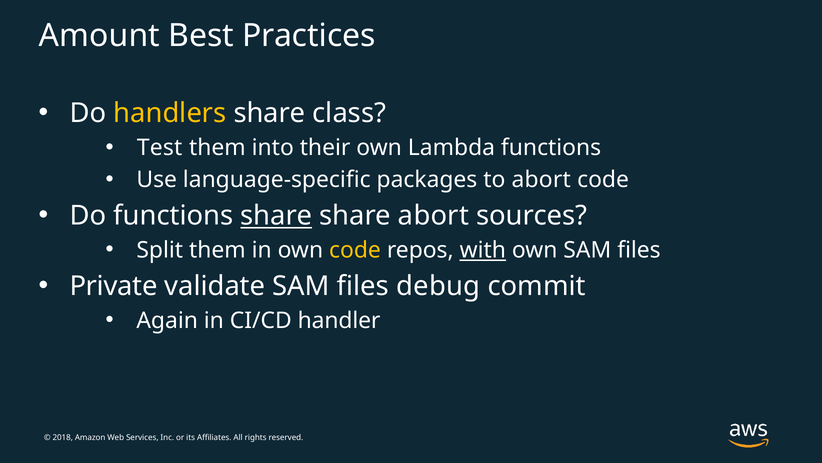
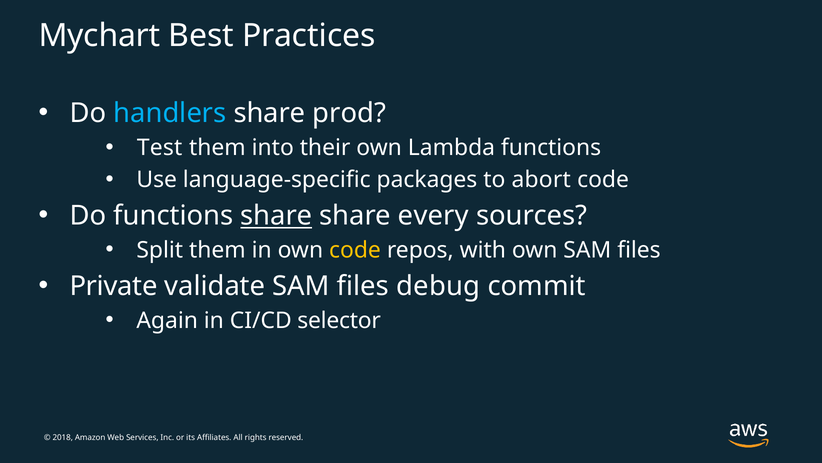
Amount: Amount -> Mychart (99, 36)
handlers colour: yellow -> light blue (170, 113)
class: class -> prod (349, 113)
share abort: abort -> every (433, 216)
with underline: present -> none (483, 250)
handler: handler -> selector (339, 320)
